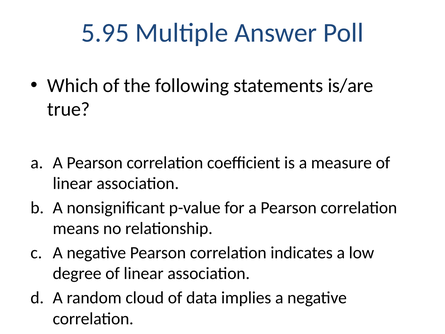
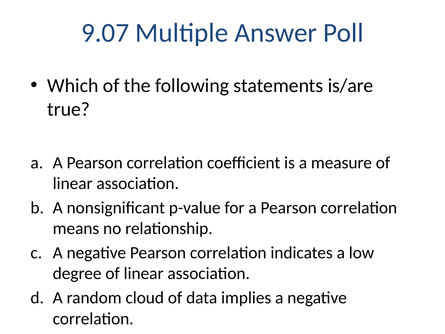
5.95: 5.95 -> 9.07 (105, 33)
